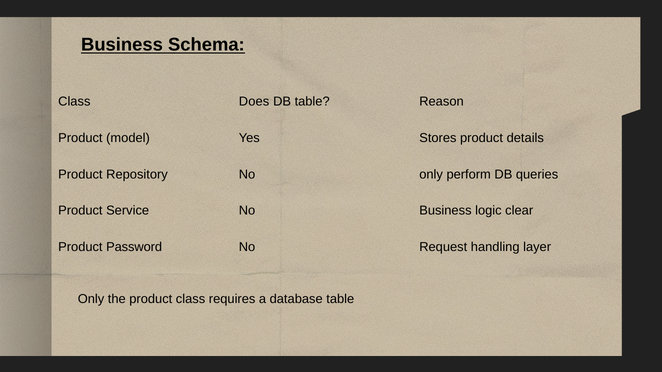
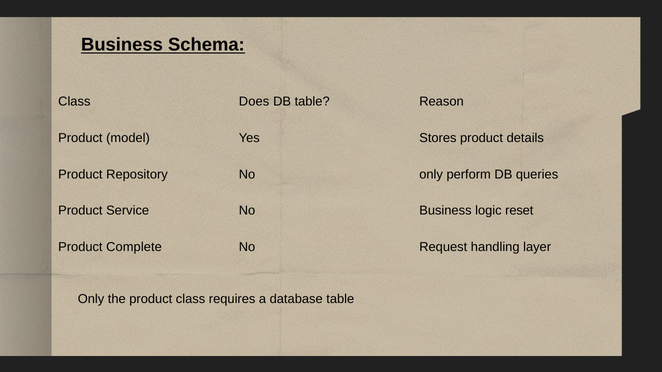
clear: clear -> reset (519, 211)
Password: Password -> Complete (134, 247)
